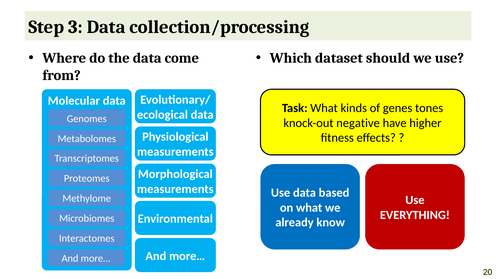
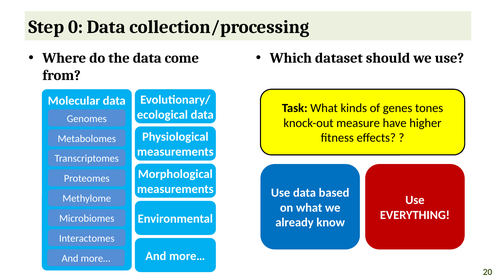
3: 3 -> 0 (76, 27)
negative: negative -> measure (358, 123)
